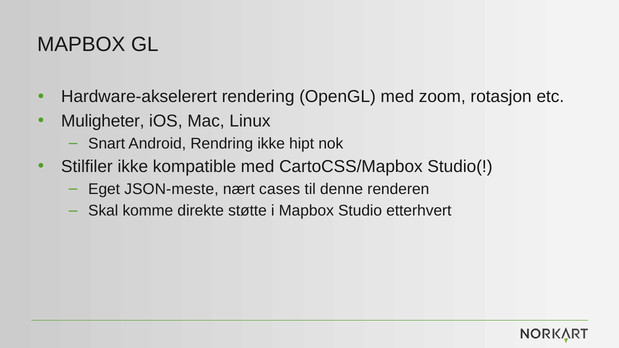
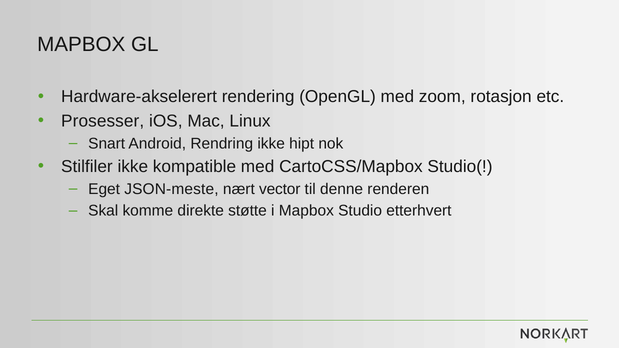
Muligheter: Muligheter -> Prosesser (103, 121)
cases: cases -> vector (280, 189)
